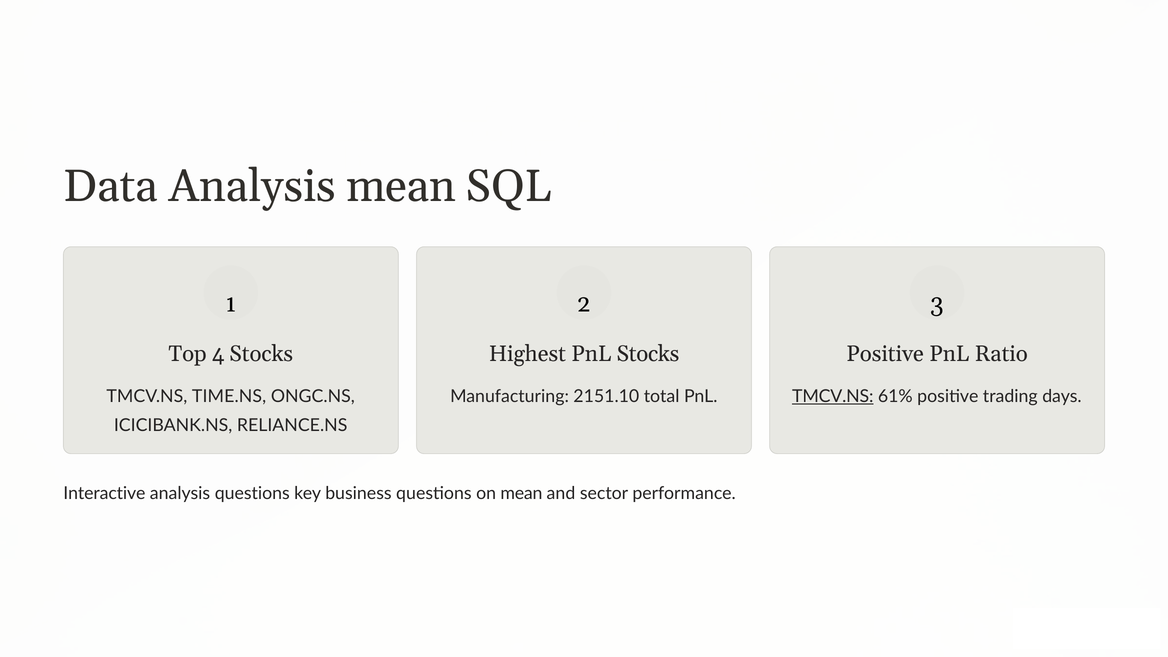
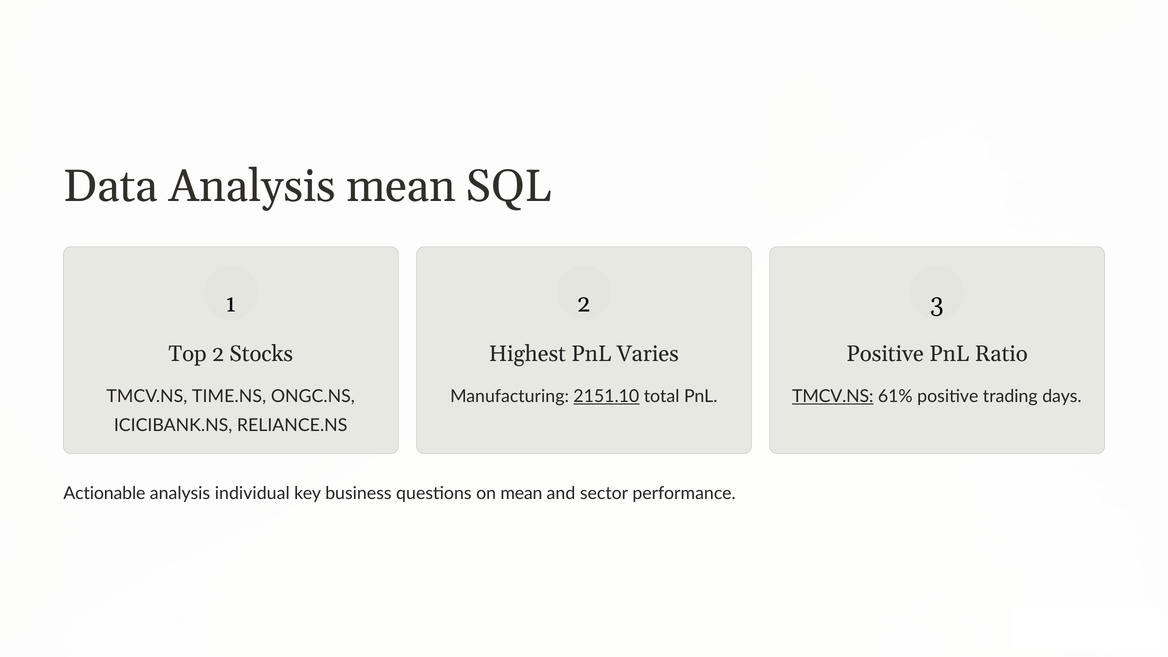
Top 4: 4 -> 2 (218, 354)
PnL Stocks: Stocks -> Varies (648, 354)
2151.10 underline: none -> present (606, 397)
Interactive: Interactive -> Actionable (104, 494)
analysis questions: questions -> individual (252, 494)
